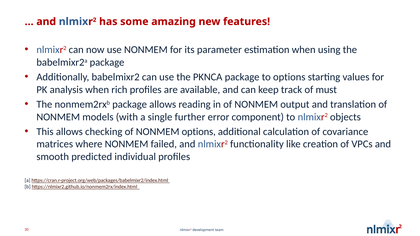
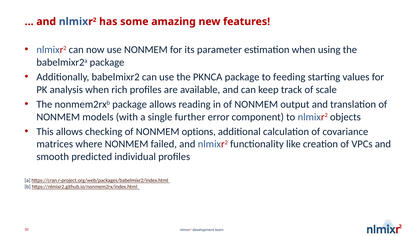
to options: options -> feeding (289, 77)
must: must -> scale (326, 90)
